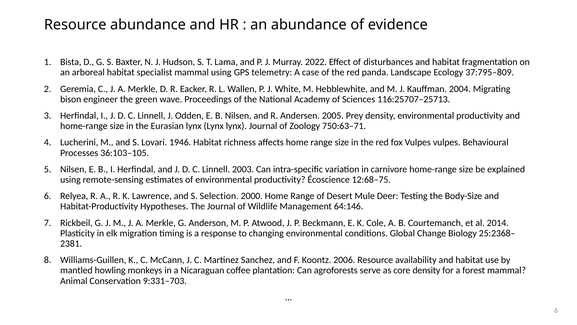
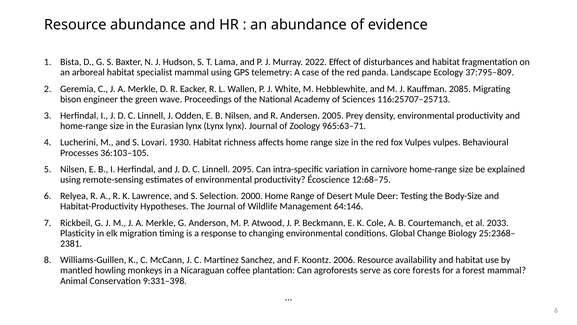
2004: 2004 -> 2085 (460, 89)
750:63–71: 750:63–71 -> 965:63–71 (344, 126)
1946: 1946 -> 1930 (180, 142)
2003: 2003 -> 2095 (243, 169)
2014: 2014 -> 2033 (498, 223)
core density: density -> forests (426, 270)
9:331–703: 9:331–703 -> 9:331–398 (165, 280)
